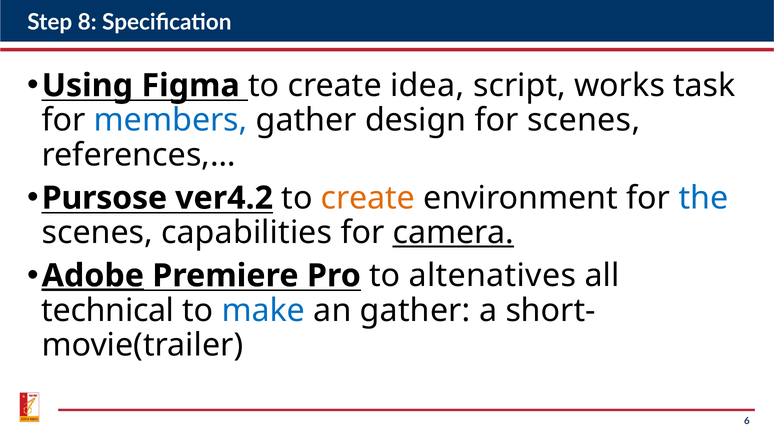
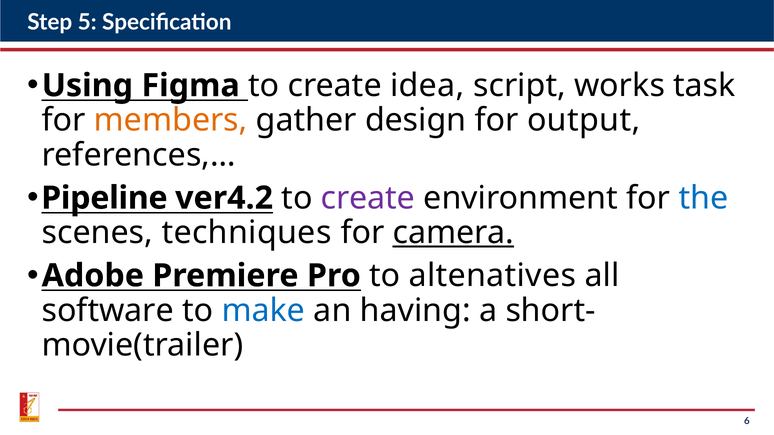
8: 8 -> 5 (87, 22)
members colour: blue -> orange (171, 120)
for scenes: scenes -> output (584, 120)
Pursose: Pursose -> Pipeline (104, 198)
create colour: orange -> purple (368, 198)
capabilities: capabilities -> techniques (247, 233)
Adobe underline: present -> none (93, 276)
technical: technical -> software (108, 311)
an gather: gather -> having (415, 311)
